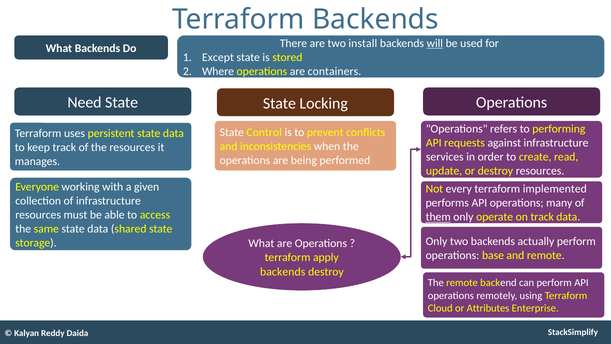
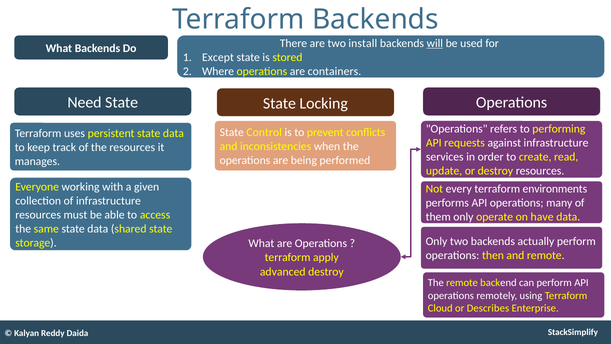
implemented: implemented -> environments (555, 189)
them underline: present -> none (438, 217)
on track: track -> have (542, 217)
base: base -> then (493, 255)
backends: backends -> advanced (283, 271)
Attributes: Attributes -> Describes (488, 308)
